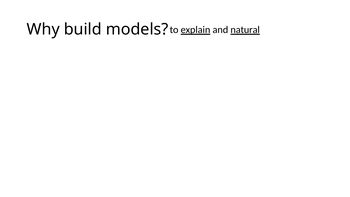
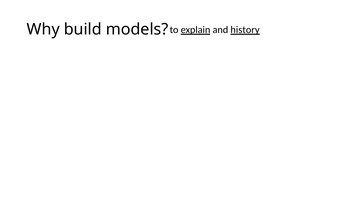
natural: natural -> history (245, 30)
